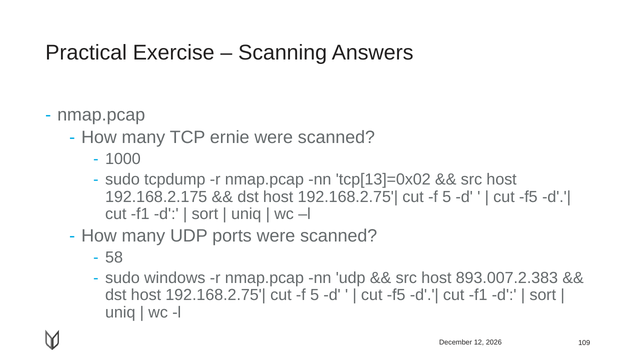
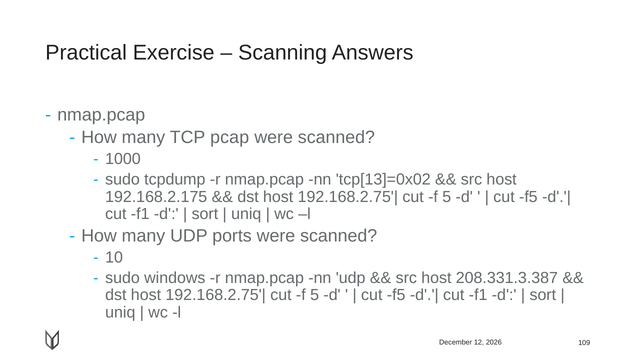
ernie: ernie -> pcap (230, 137)
58: 58 -> 10 (114, 257)
893.007.2.383: 893.007.2.383 -> 208.331.3.387 (507, 277)
